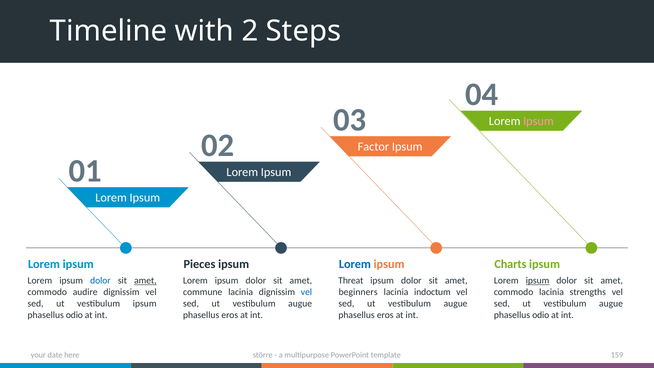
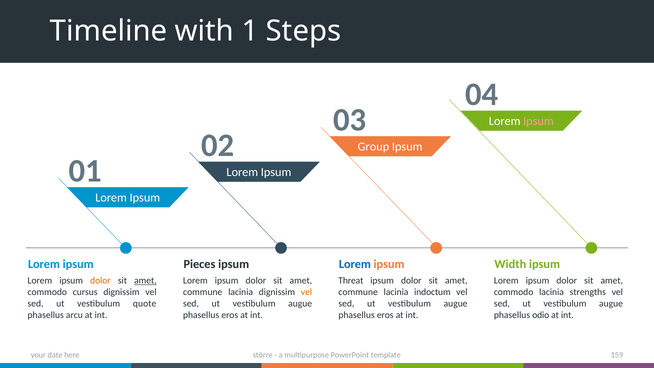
2: 2 -> 1 (250, 31)
Factor: Factor -> Group (373, 147)
Charts: Charts -> Width (510, 264)
dolor colour: blue -> orange (100, 280)
ipsum underline: present -> none (538, 280)
audire: audire -> cursus (85, 292)
vel colour: blue -> orange (306, 292)
beginners: beginners -> commune (358, 292)
vestibulum ipsum: ipsum -> quote (145, 303)
odio: odio -> arcu (74, 315)
